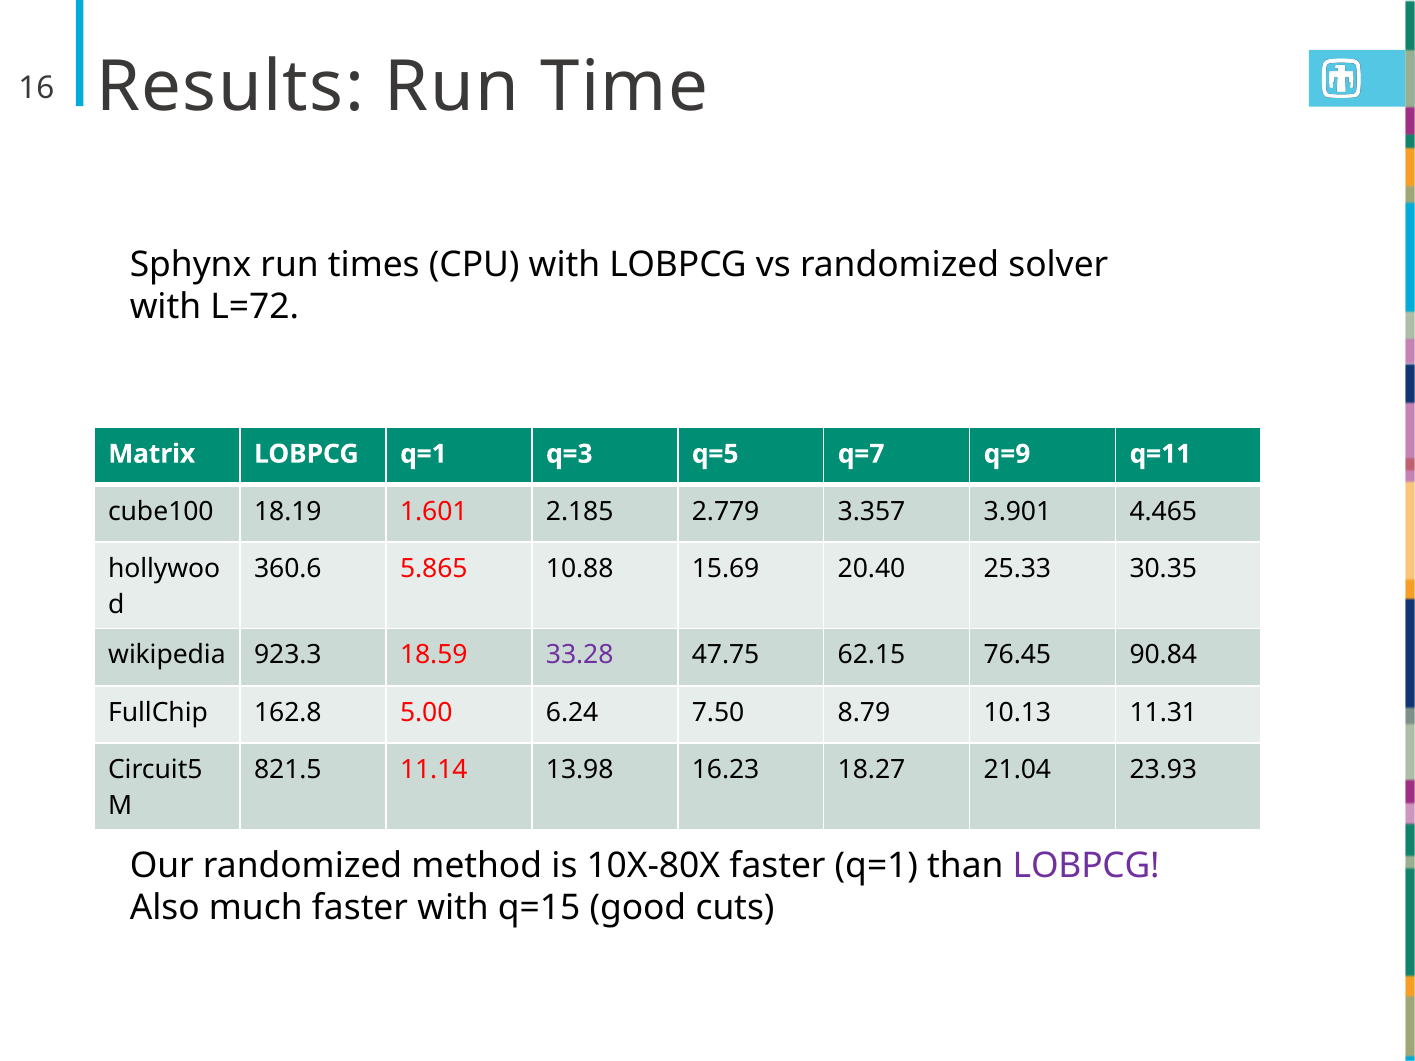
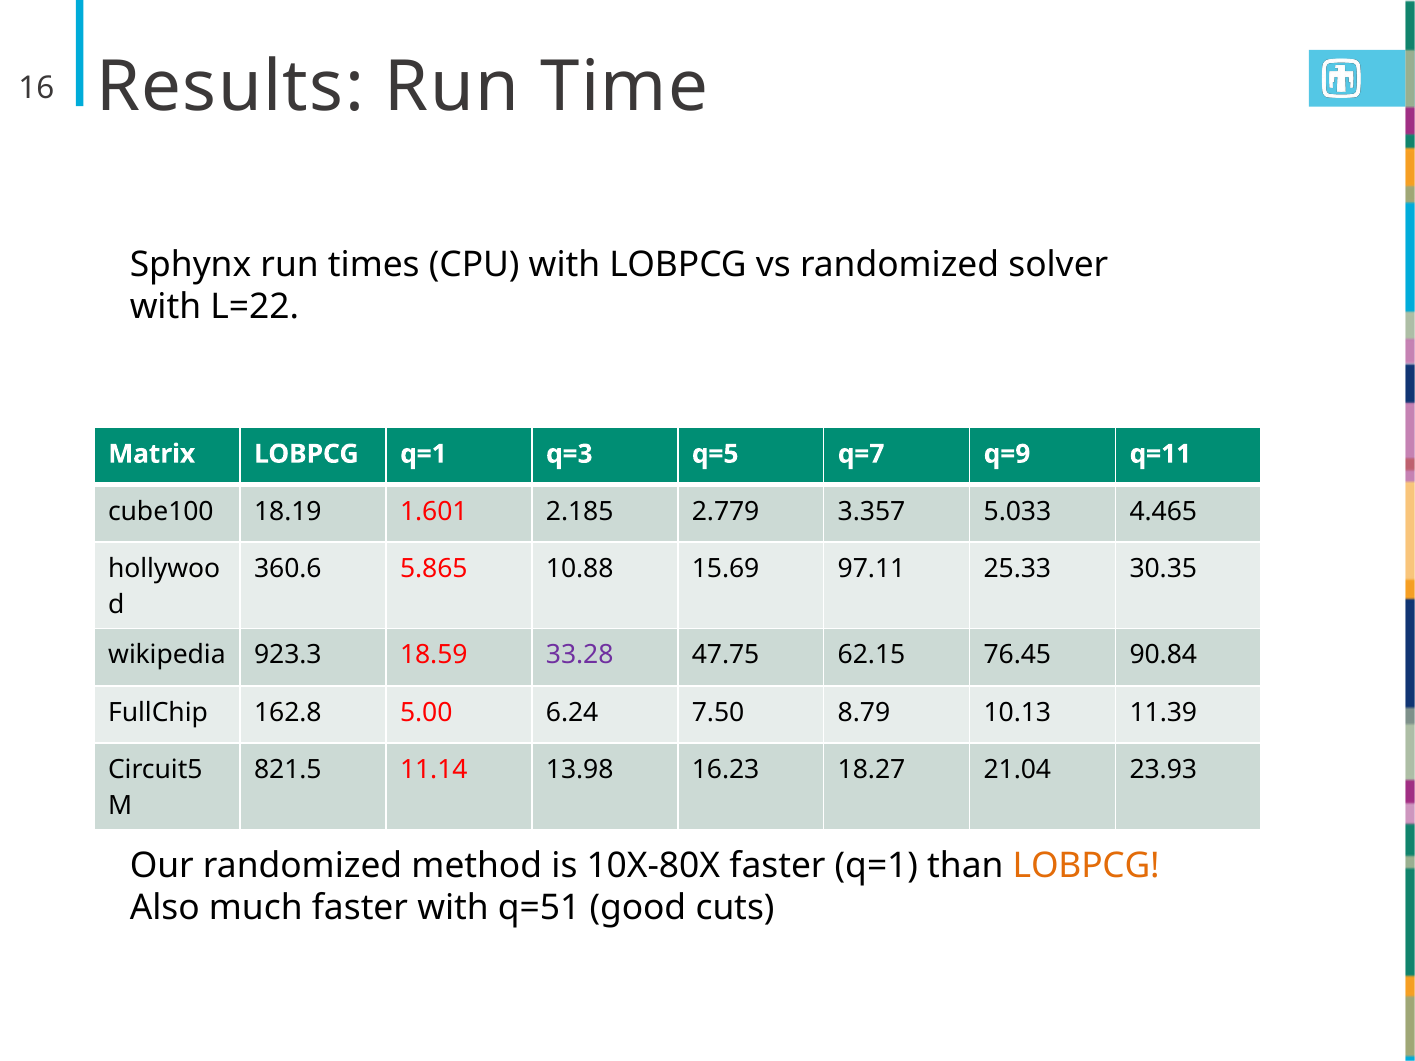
L=72: L=72 -> L=22 (255, 307)
3.901: 3.901 -> 5.033 (1017, 511)
20.40: 20.40 -> 97.11 (872, 569)
11.31: 11.31 -> 11.39 (1163, 713)
LOBPCG colour: purple -> orange (1086, 866)
q=15: q=15 -> q=51 (539, 908)
